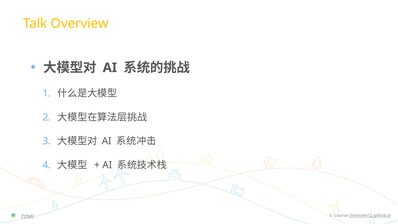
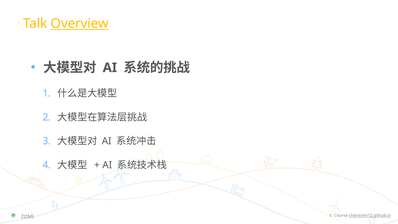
Overview underline: none -> present (80, 24)
